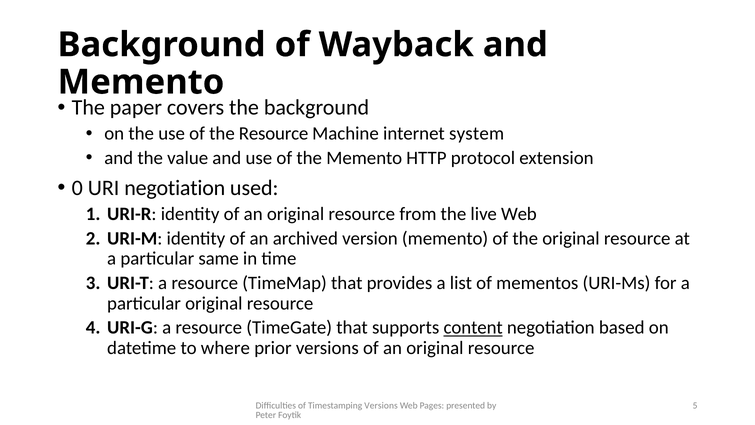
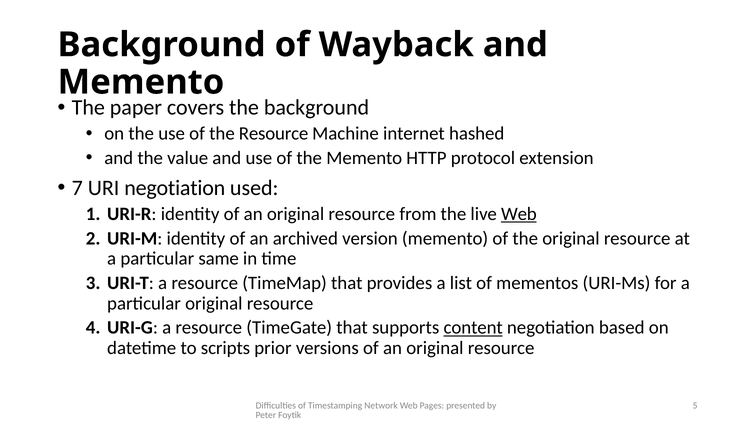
system: system -> hashed (477, 134)
0: 0 -> 7 (77, 188)
Web underline: none -> present (519, 214)
where: where -> scripts (225, 348)
Timestamping Versions: Versions -> Network (381, 405)
